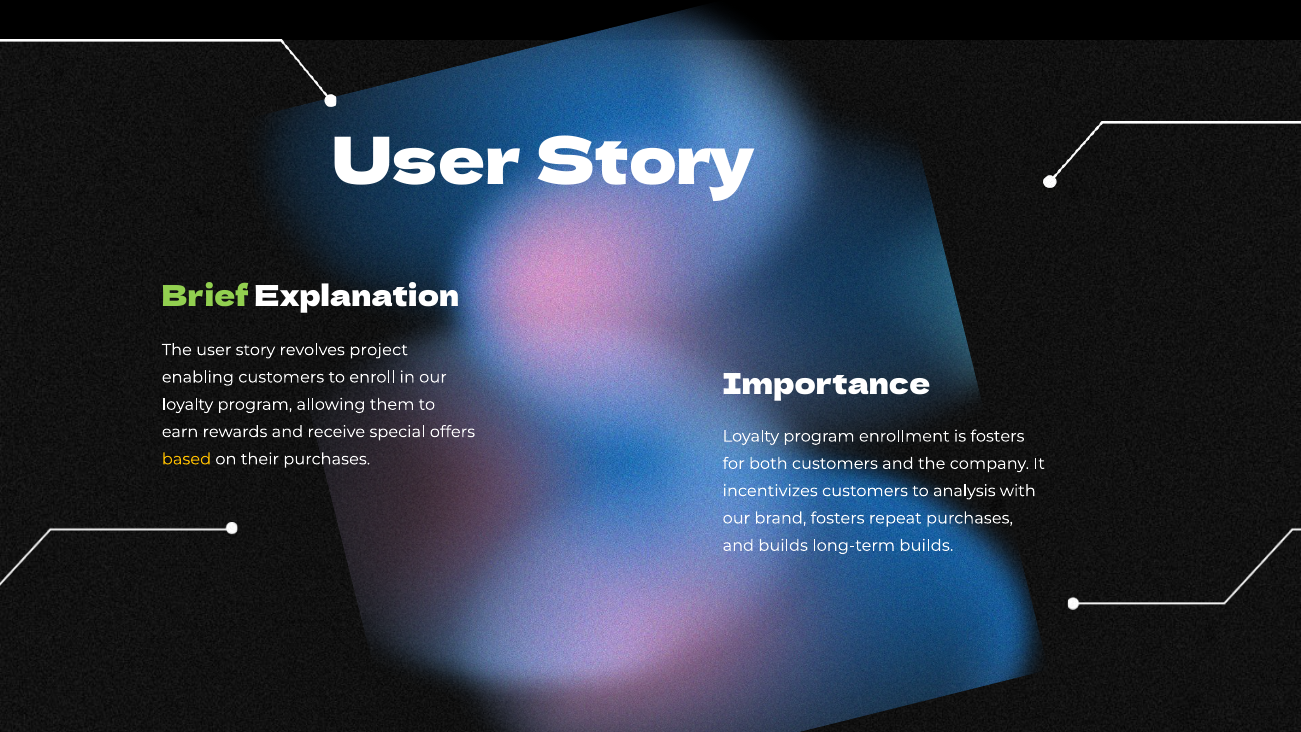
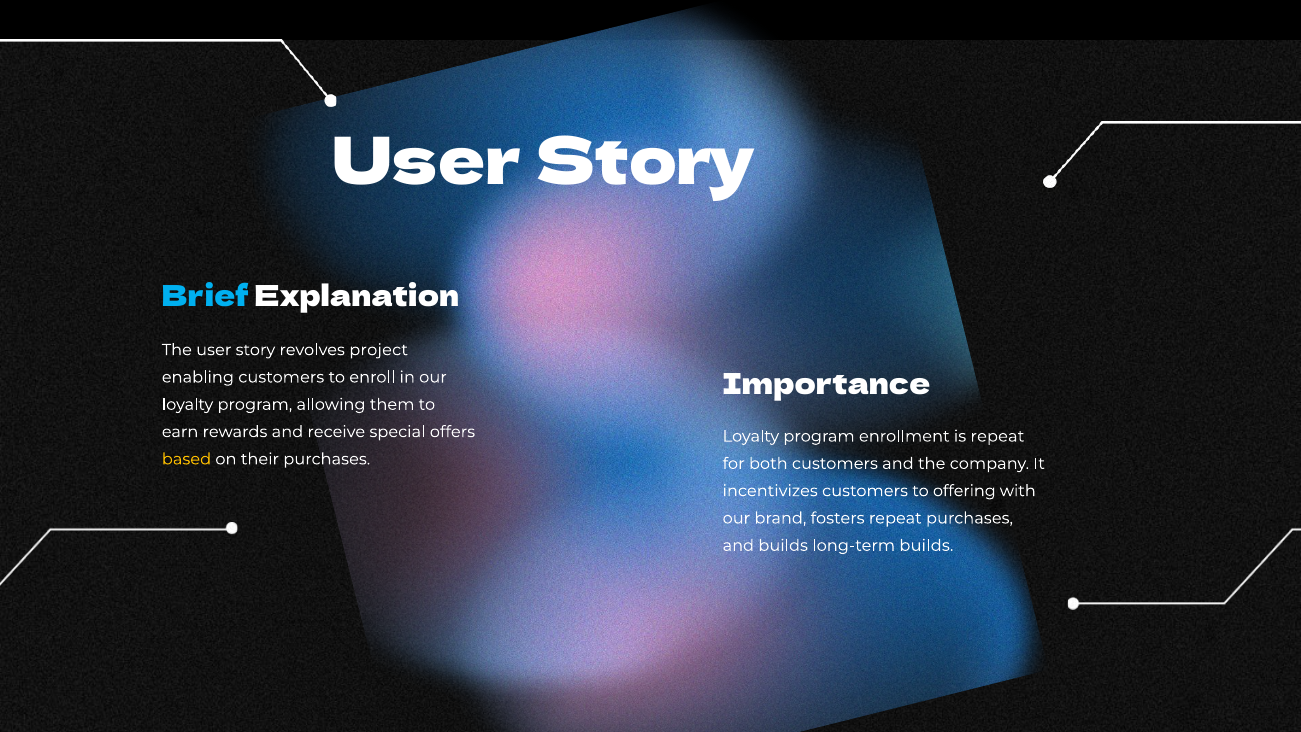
Brief colour: light green -> light blue (205, 297)
is fosters: fosters -> repeat (997, 436)
analysis: analysis -> offering (964, 491)
